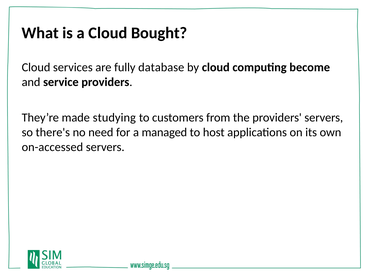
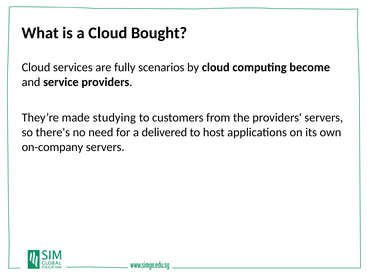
database: database -> scenarios (161, 67)
managed: managed -> delivered (164, 132)
on-accessed: on-accessed -> on-company (52, 147)
